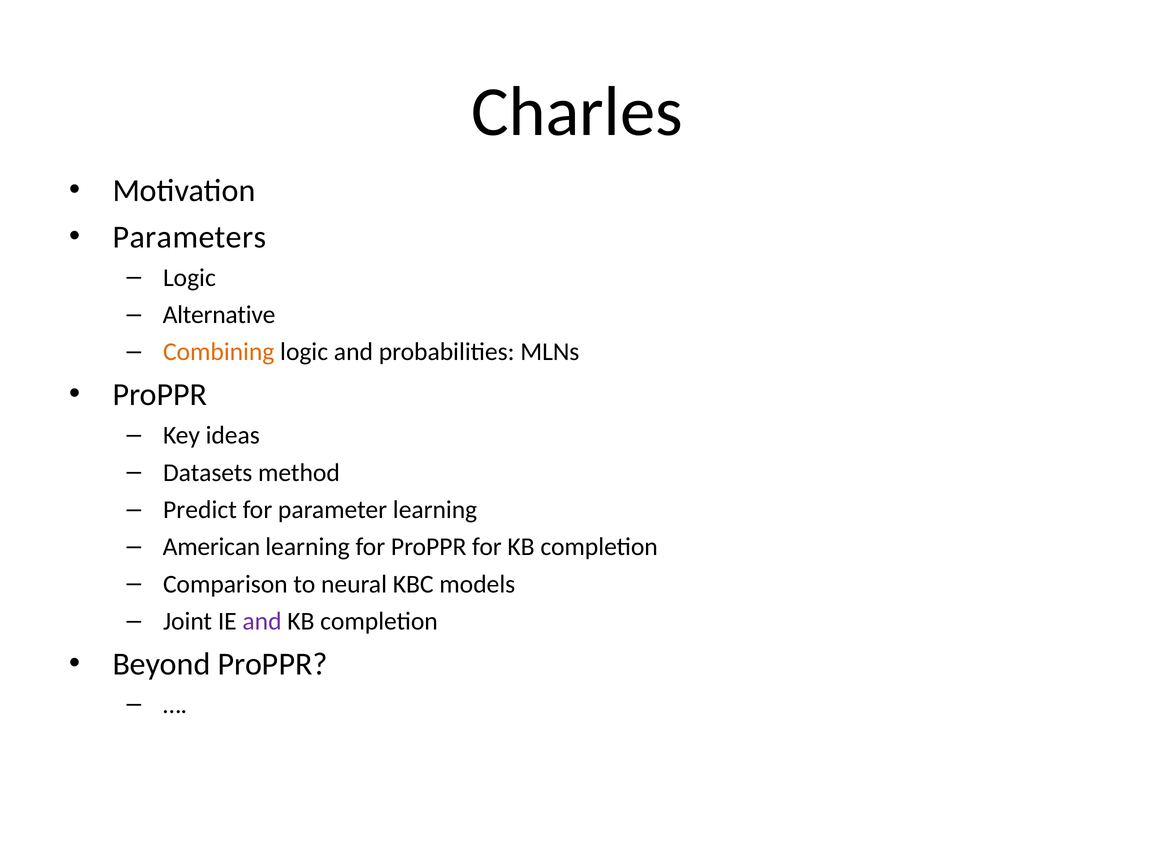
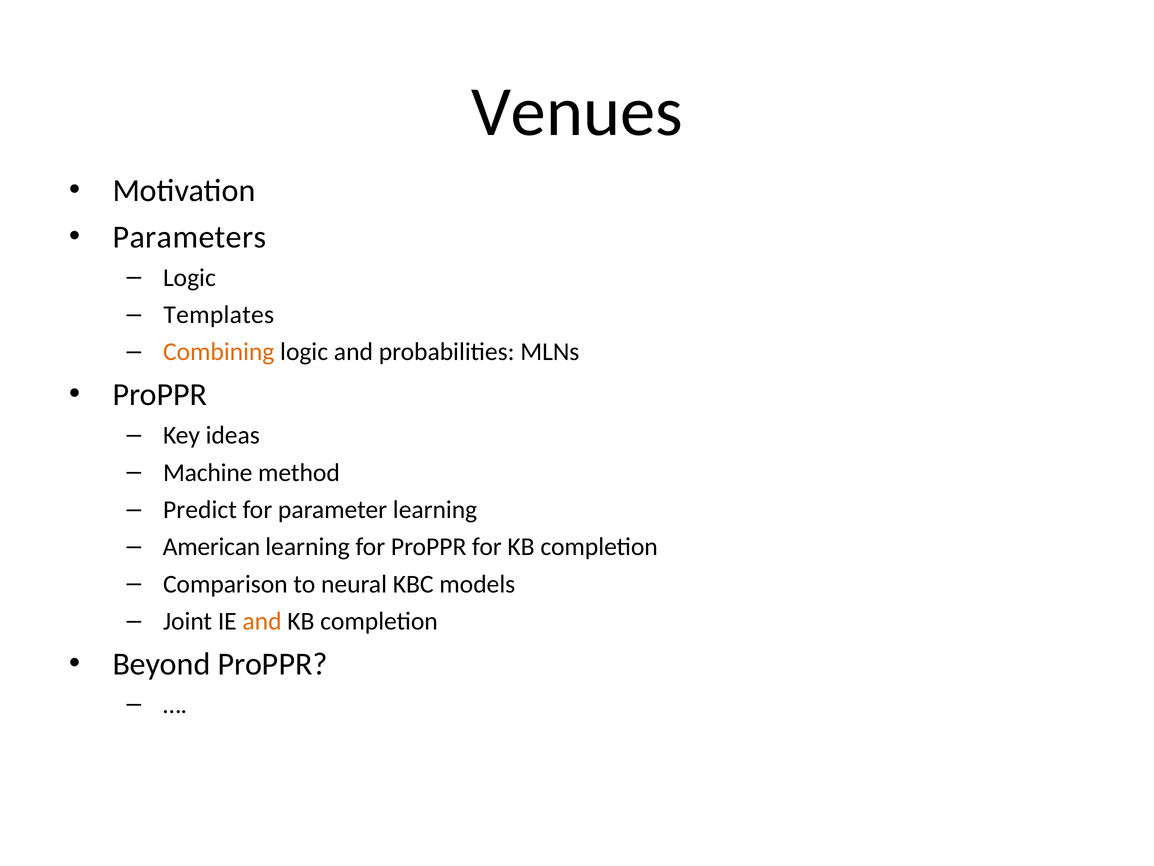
Charles: Charles -> Venues (577, 112)
Alternative: Alternative -> Templates (219, 315)
Datasets: Datasets -> Machine (208, 472)
and colour: purple -> orange (262, 621)
